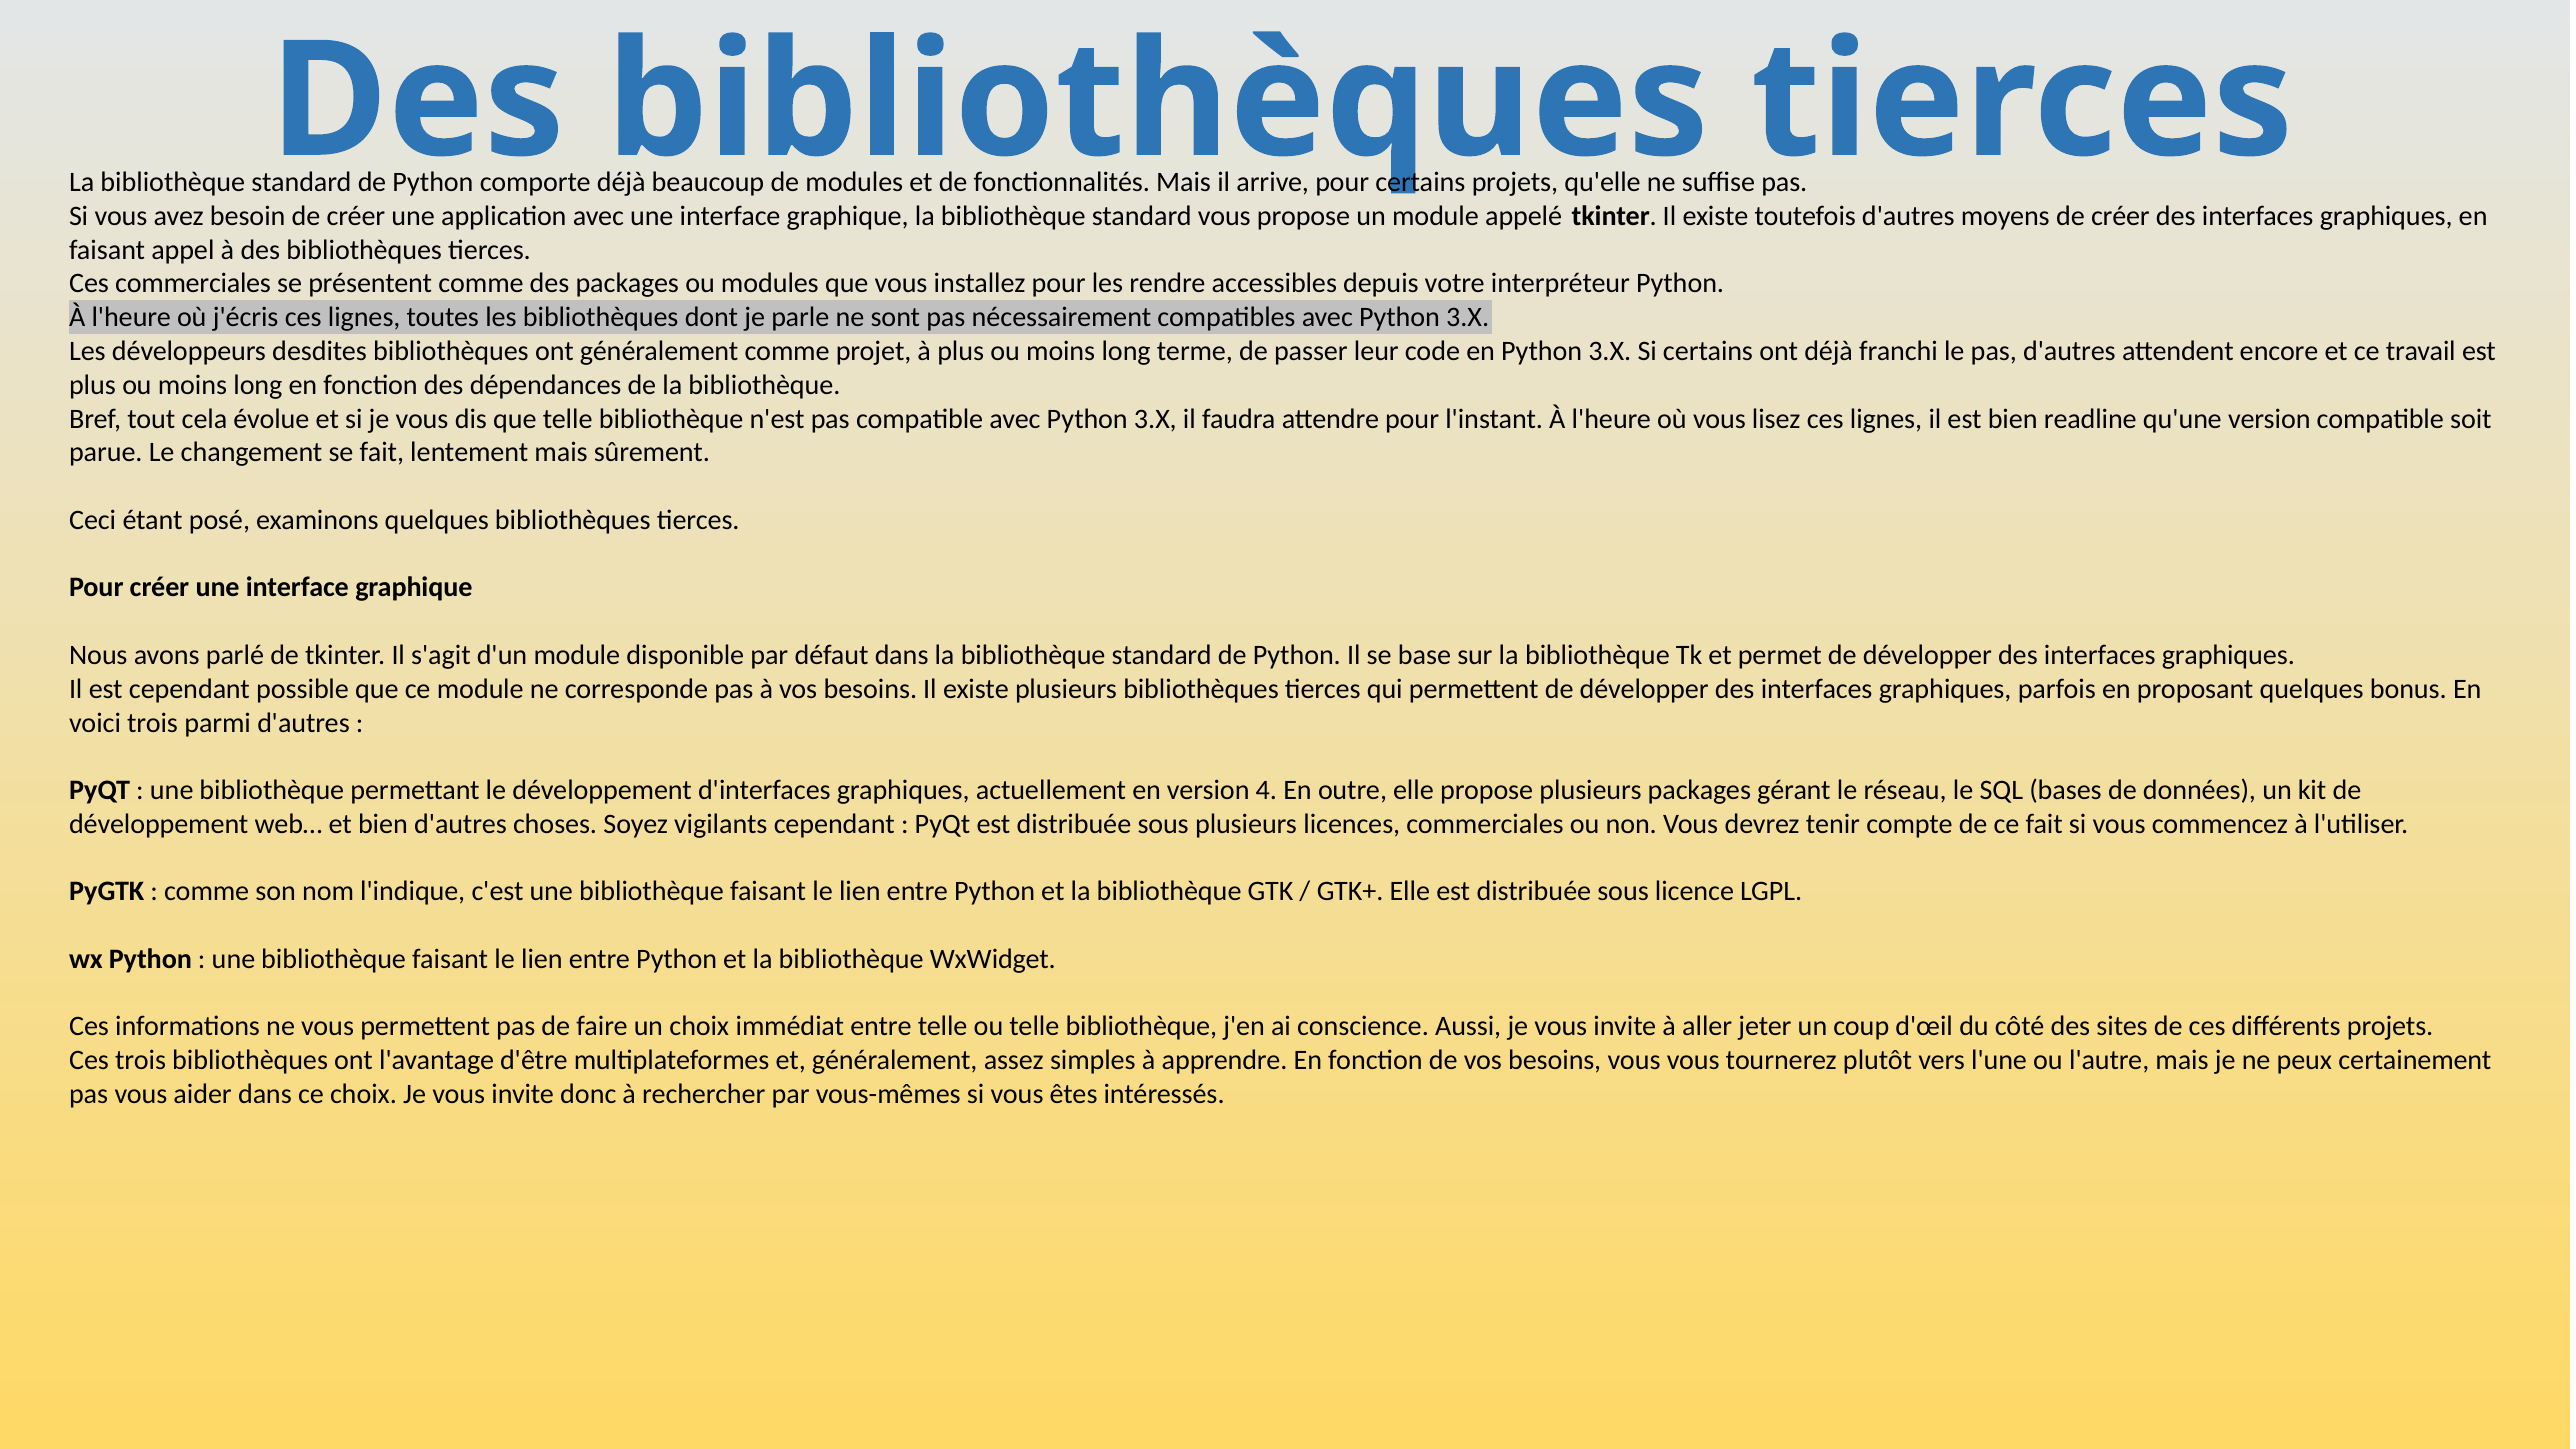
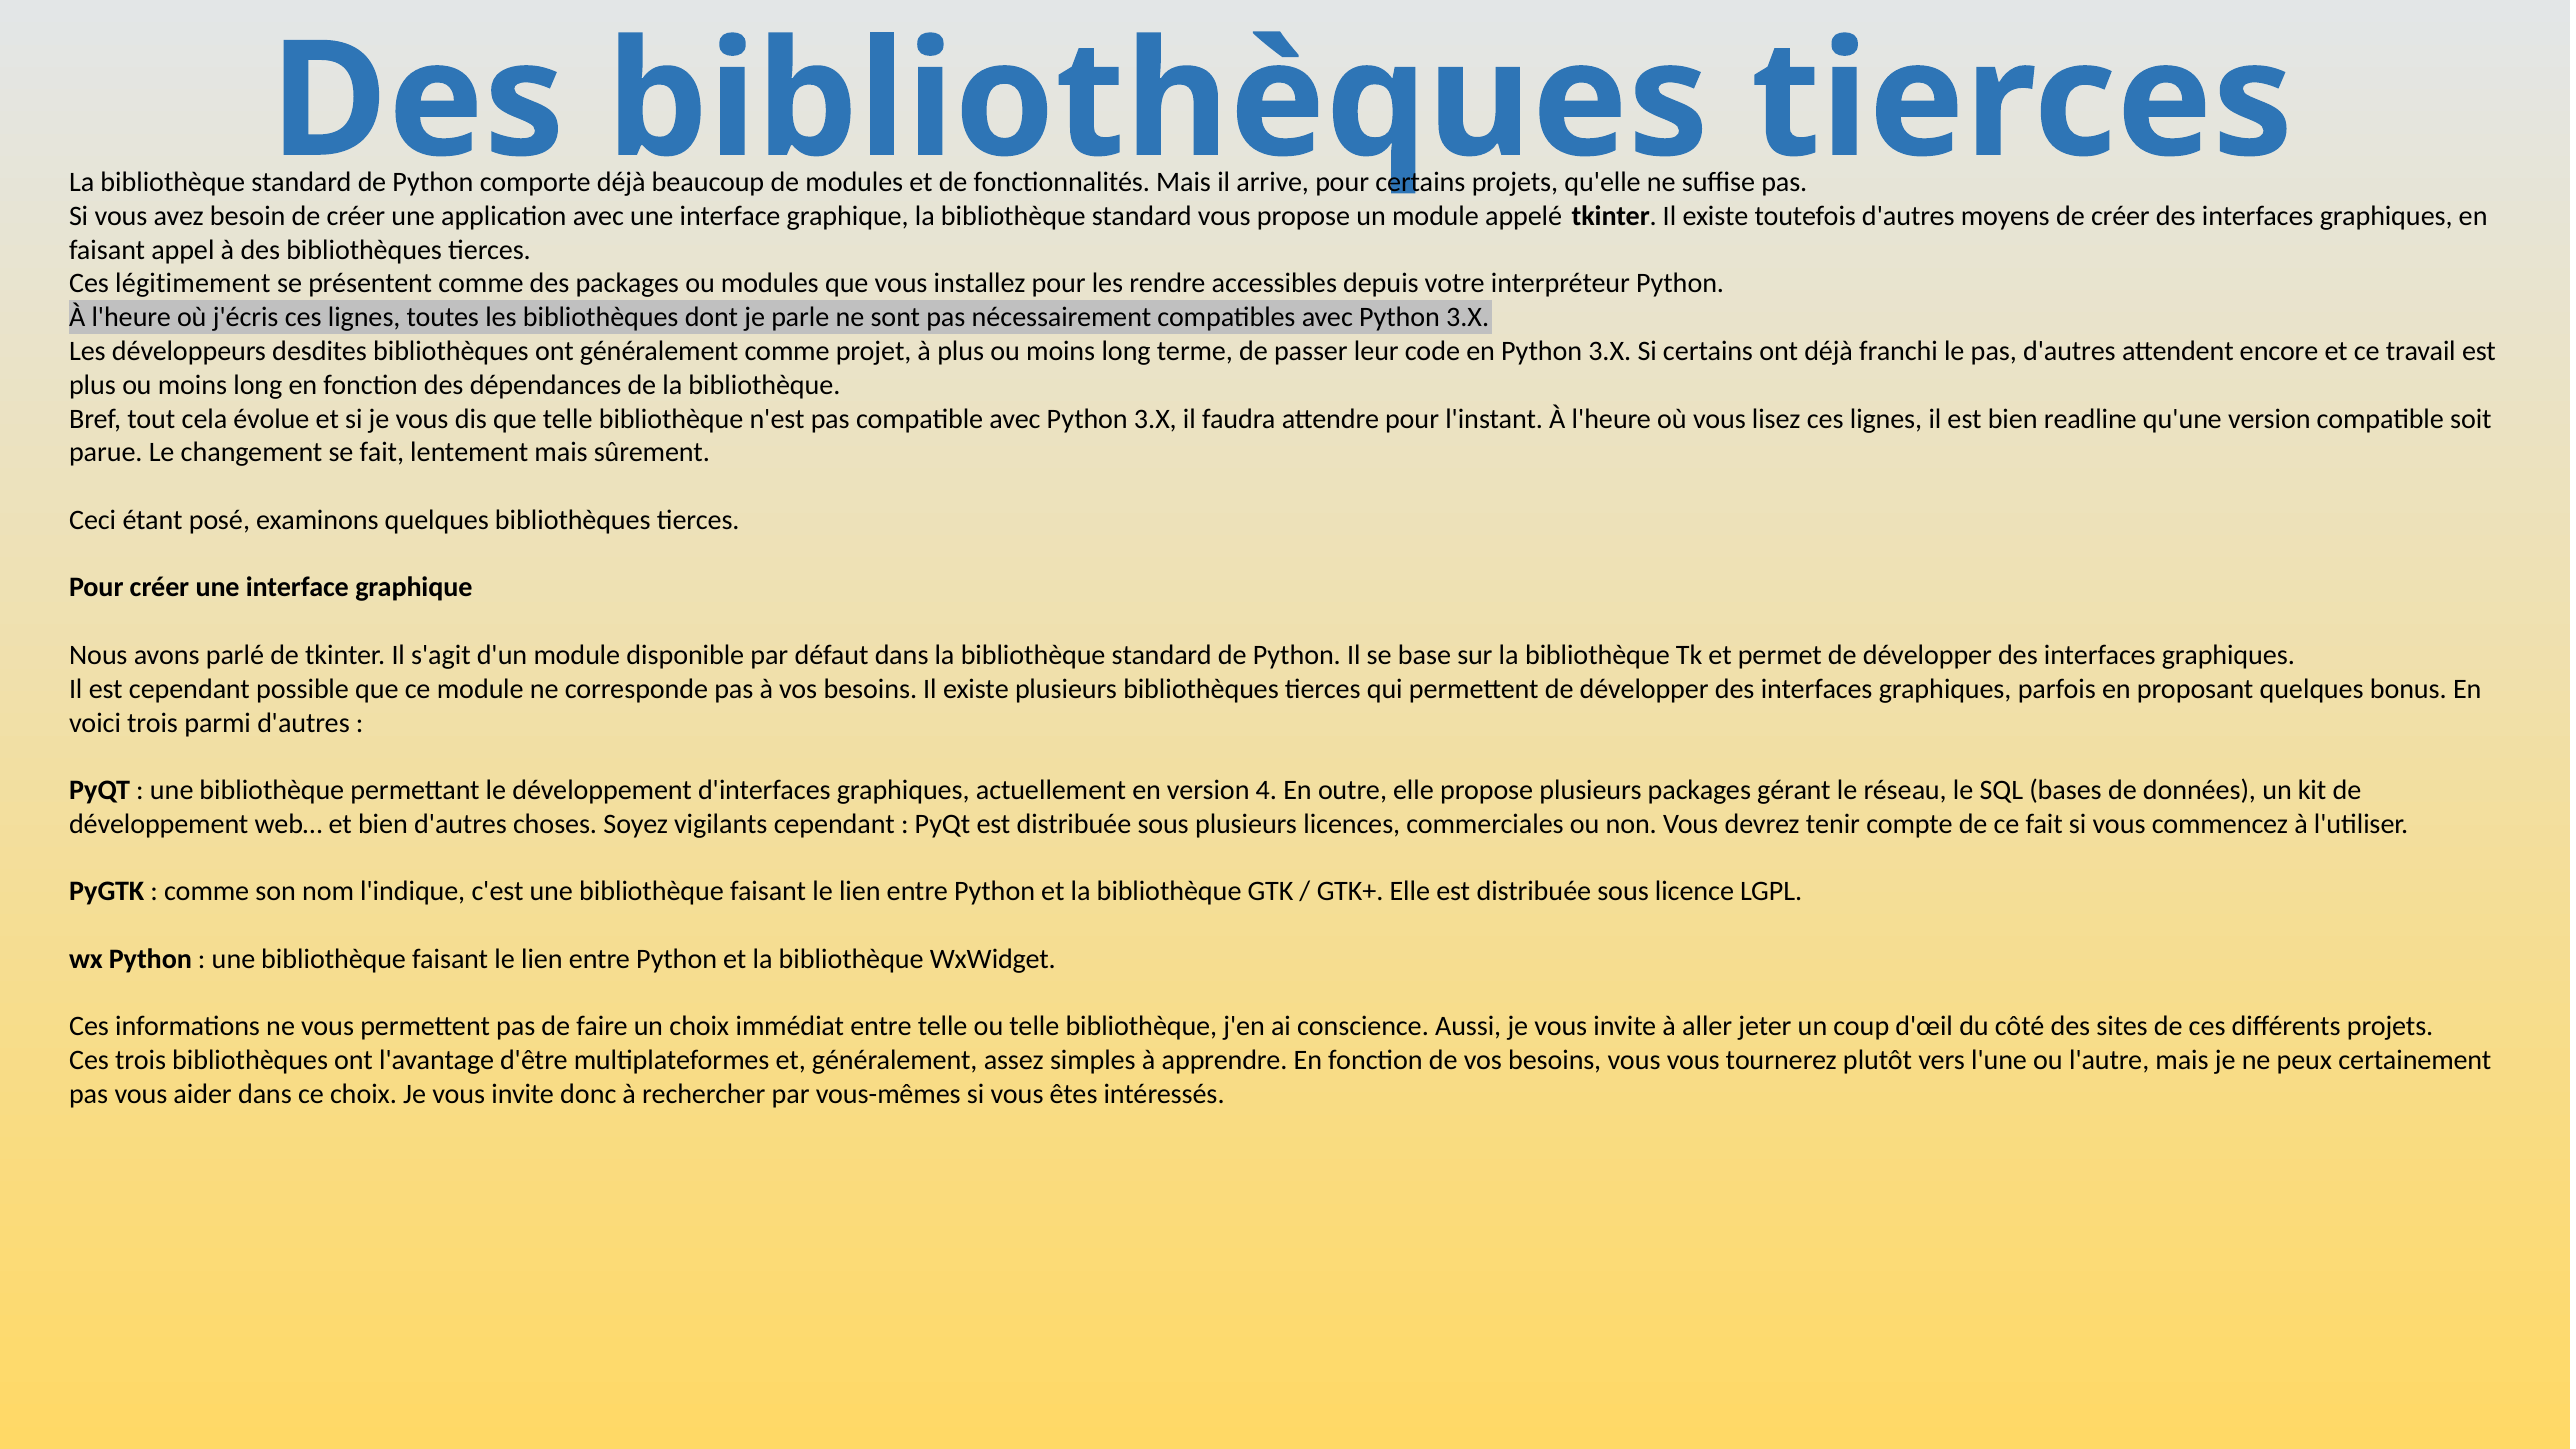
Ces commerciales: commerciales -> légitimement (193, 284)
